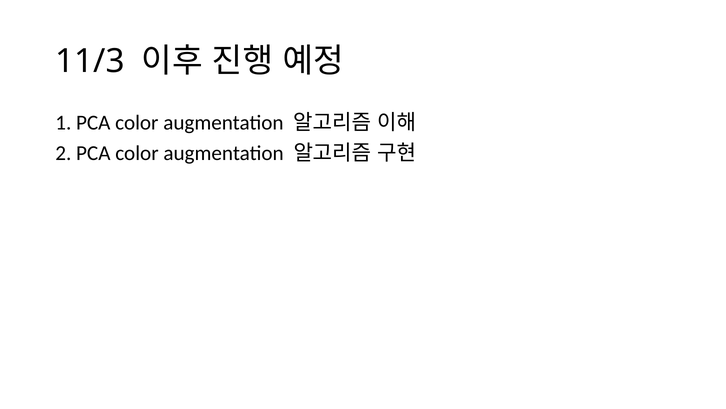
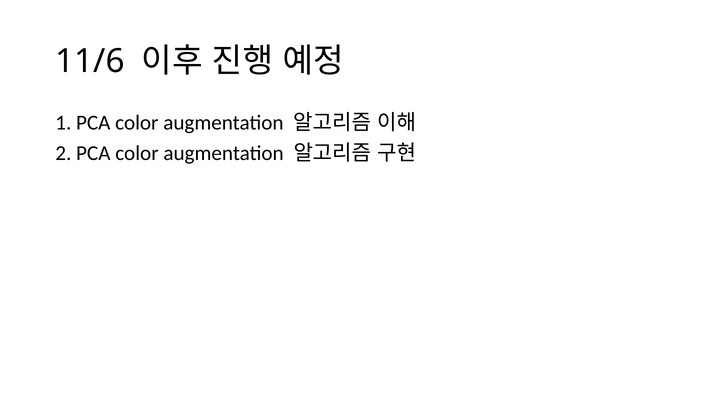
11/3: 11/3 -> 11/6 (90, 61)
